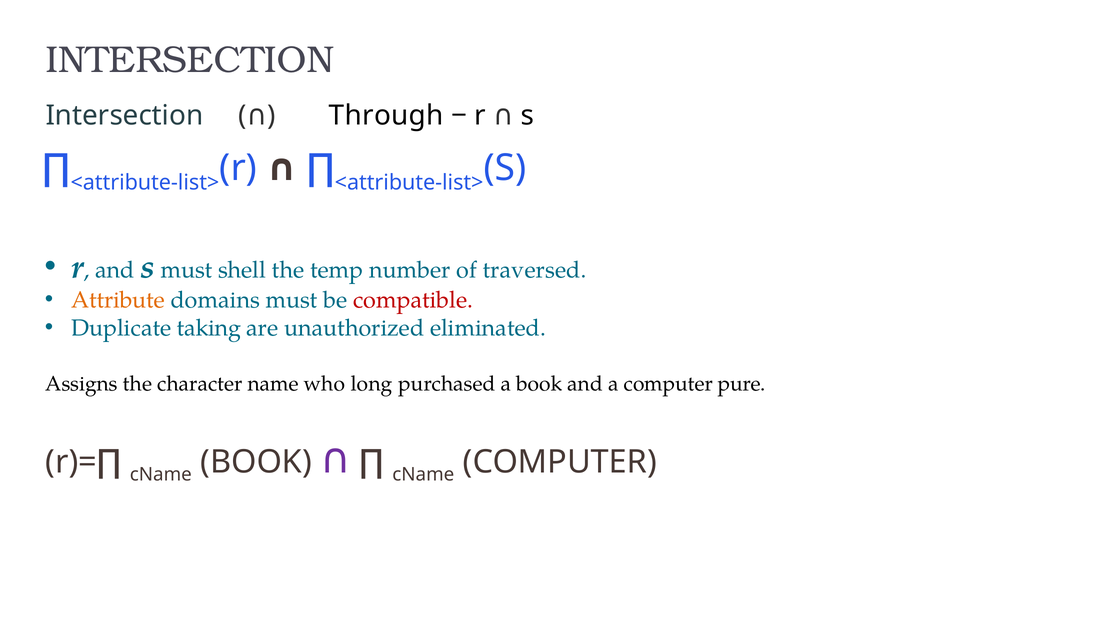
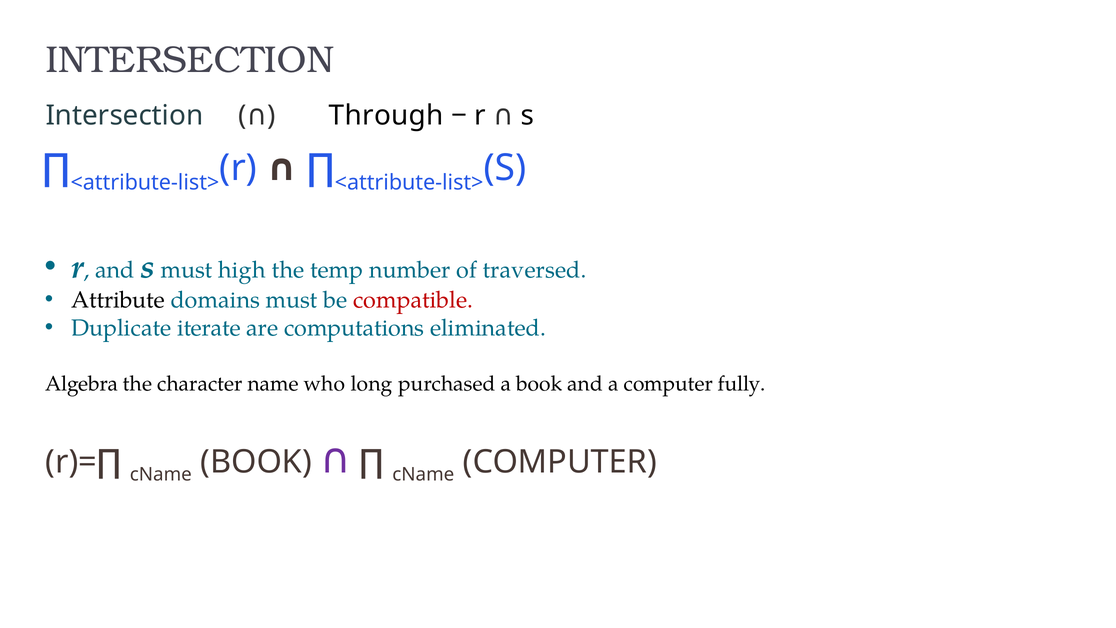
shell: shell -> high (242, 270)
Attribute colour: orange -> black (118, 300)
taking: taking -> iterate (209, 328)
unauthorized: unauthorized -> computations (354, 328)
Assigns: Assigns -> Algebra (82, 384)
pure: pure -> fully (742, 384)
